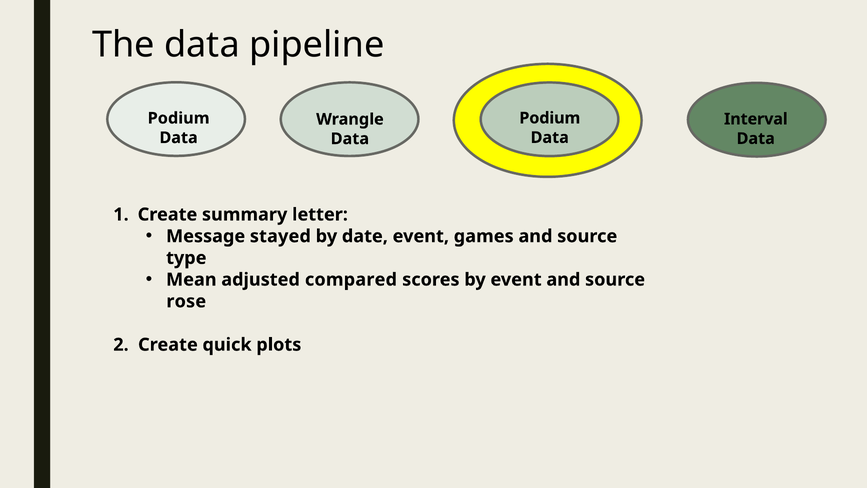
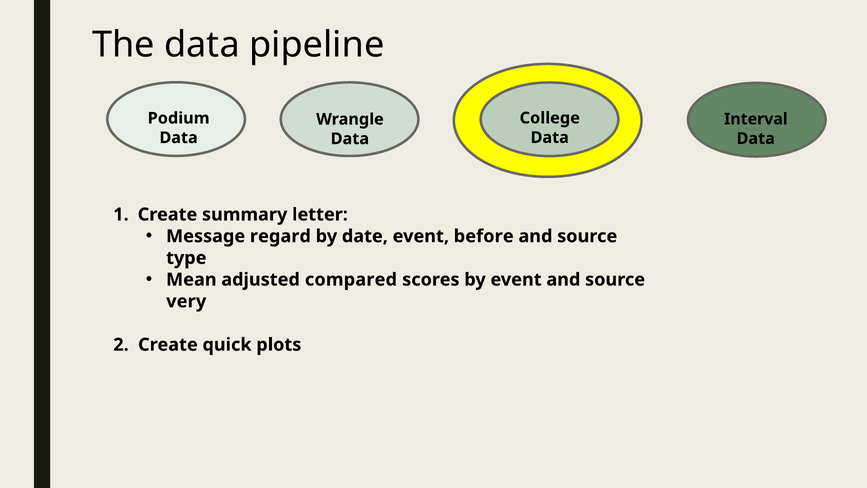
Podium: Podium -> College (550, 118)
stayed: stayed -> regard (280, 236)
games: games -> before (484, 236)
rose: rose -> very (186, 301)
